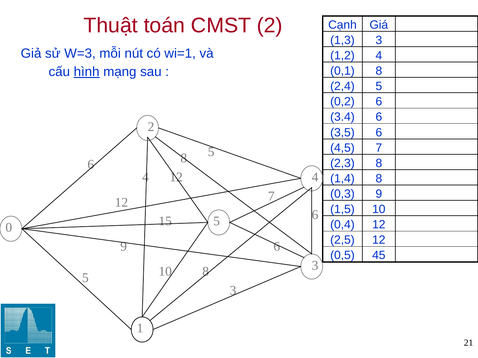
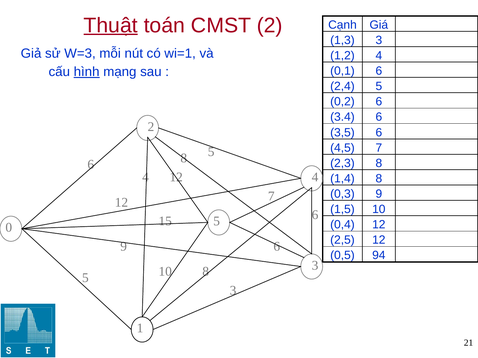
Thuật underline: none -> present (111, 25)
0,1 8: 8 -> 6 (379, 71)
45: 45 -> 94 (379, 256)
